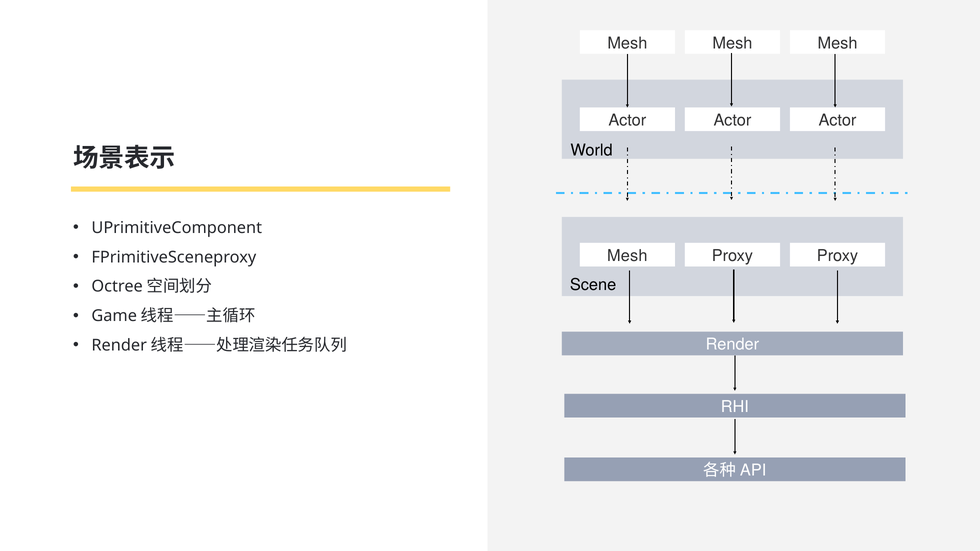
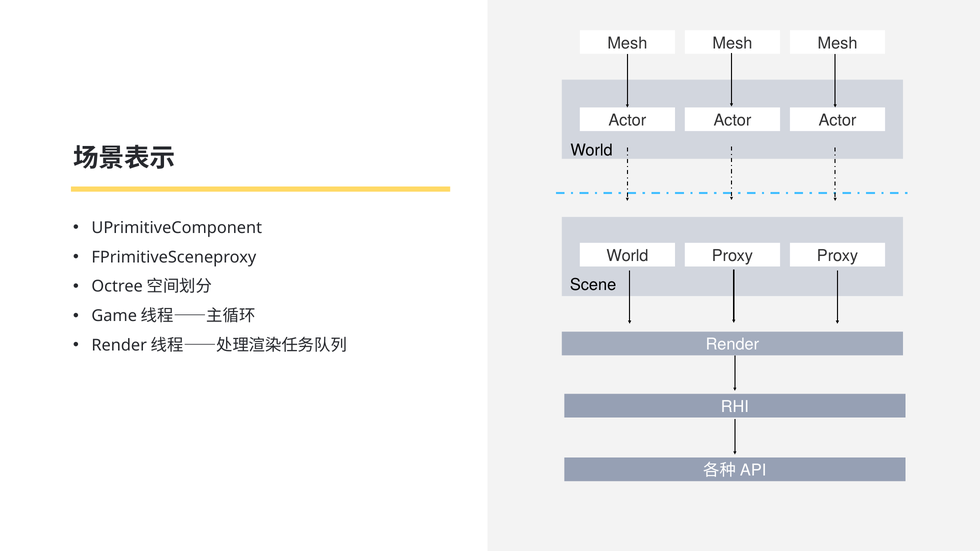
Mesh: Mesh -> World (627, 256)
